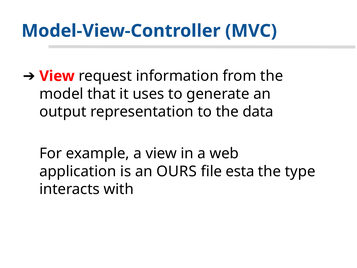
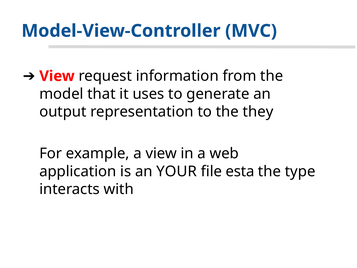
data: data -> they (258, 112)
OURS: OURS -> YOUR (177, 171)
